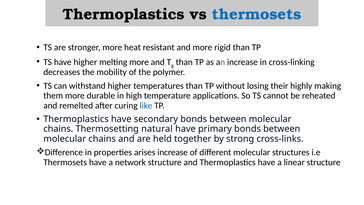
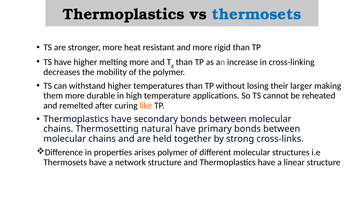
highly: highly -> larger (301, 86)
like colour: blue -> orange (146, 105)
arises increase: increase -> polymer (173, 152)
